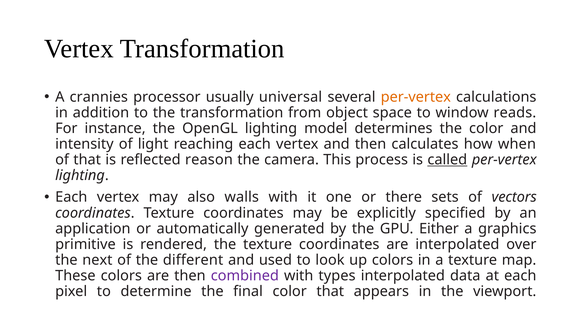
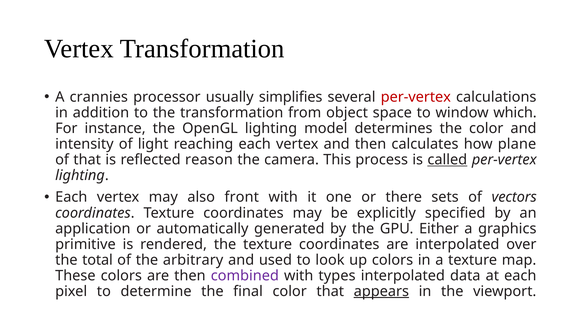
universal: universal -> simplifies (291, 97)
per-vertex colour: orange -> red (416, 97)
reads: reads -> which (515, 113)
when: when -> plane (517, 144)
walls: walls -> front (242, 197)
next: next -> total (97, 260)
different: different -> arbitrary (193, 260)
appears underline: none -> present (381, 291)
